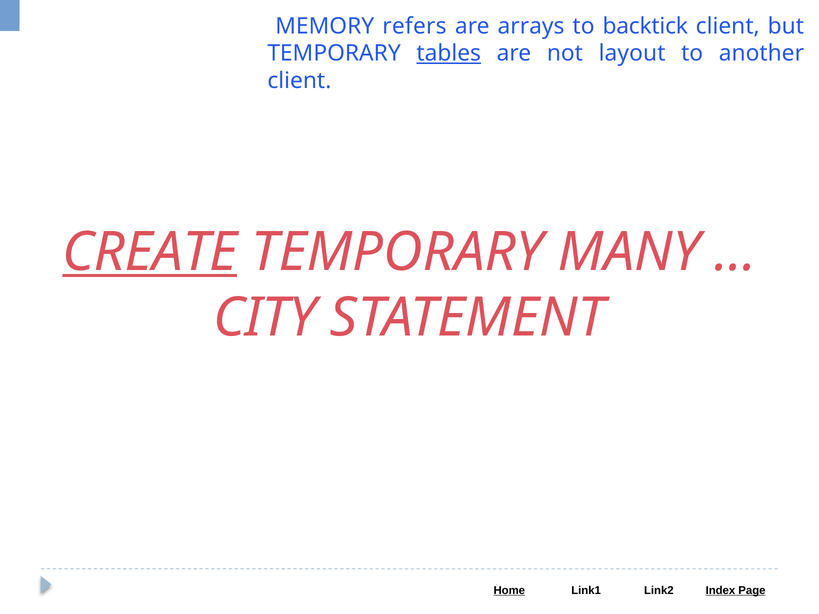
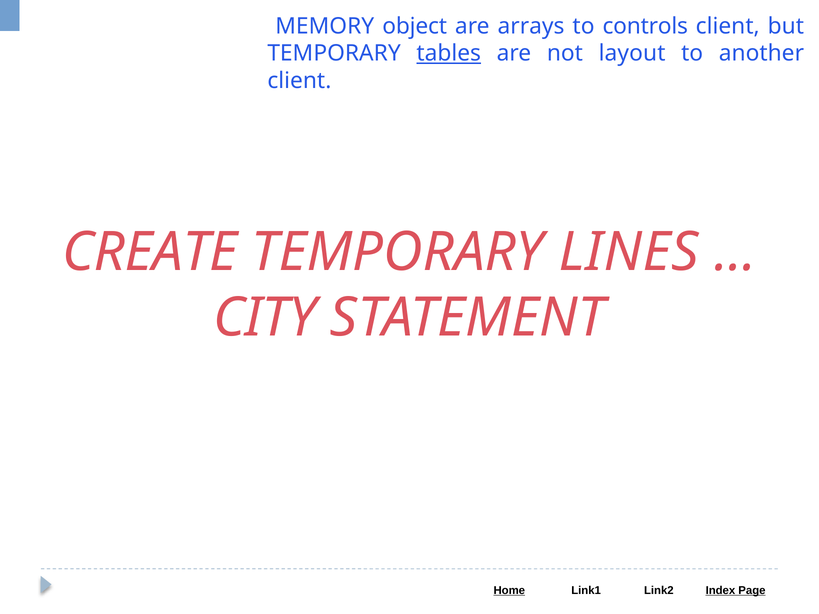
refers: refers -> object (415, 26)
backtick: backtick -> controls (645, 26)
CREATE underline: present -> none (150, 252)
MANY: MANY -> LINES (629, 252)
